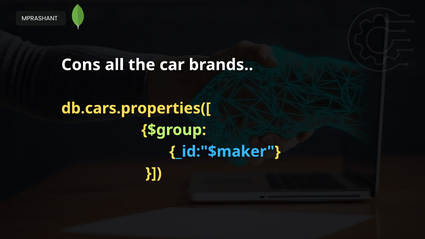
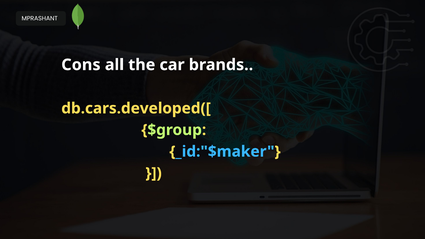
db.cars.properties([: db.cars.properties([ -> db.cars.developed([ (136, 108)
